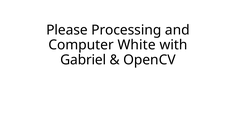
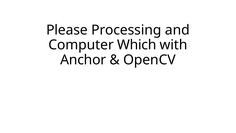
White: White -> Which (137, 45)
Gabriel: Gabriel -> Anchor (83, 60)
